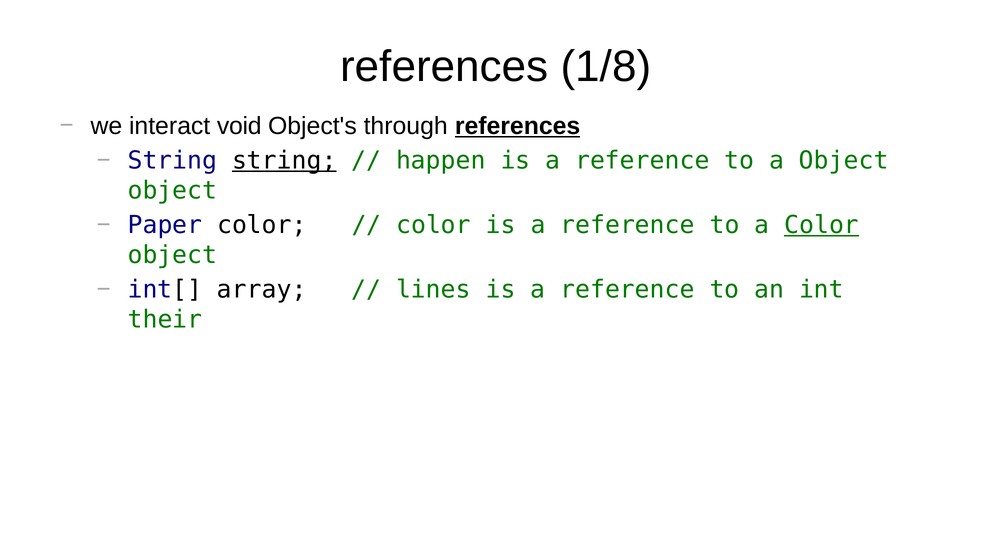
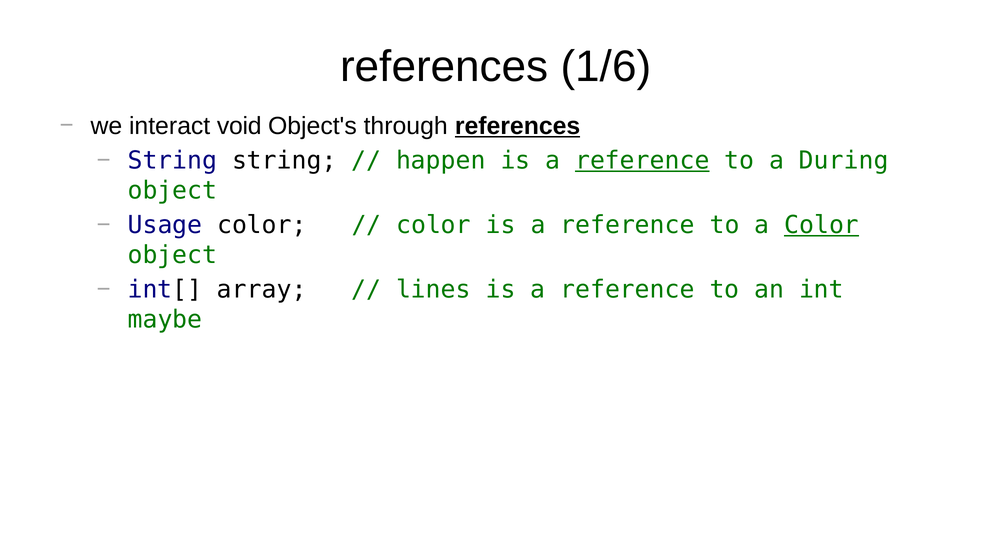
1/8: 1/8 -> 1/6 (606, 67)
string underline: present -> none (284, 161)
reference underline: none -> present (642, 161)
a Object: Object -> During (844, 161)
Paper: Paper -> Usage (165, 225)
their: their -> maybe (165, 320)
